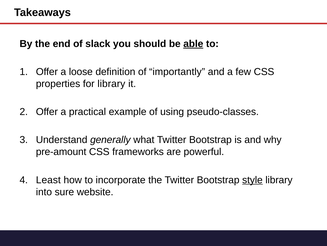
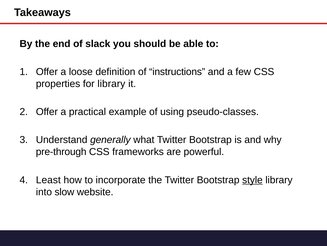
able underline: present -> none (193, 44)
importantly: importantly -> instructions (177, 72)
pre-amount: pre-amount -> pre-through (61, 151)
sure: sure -> slow (64, 191)
